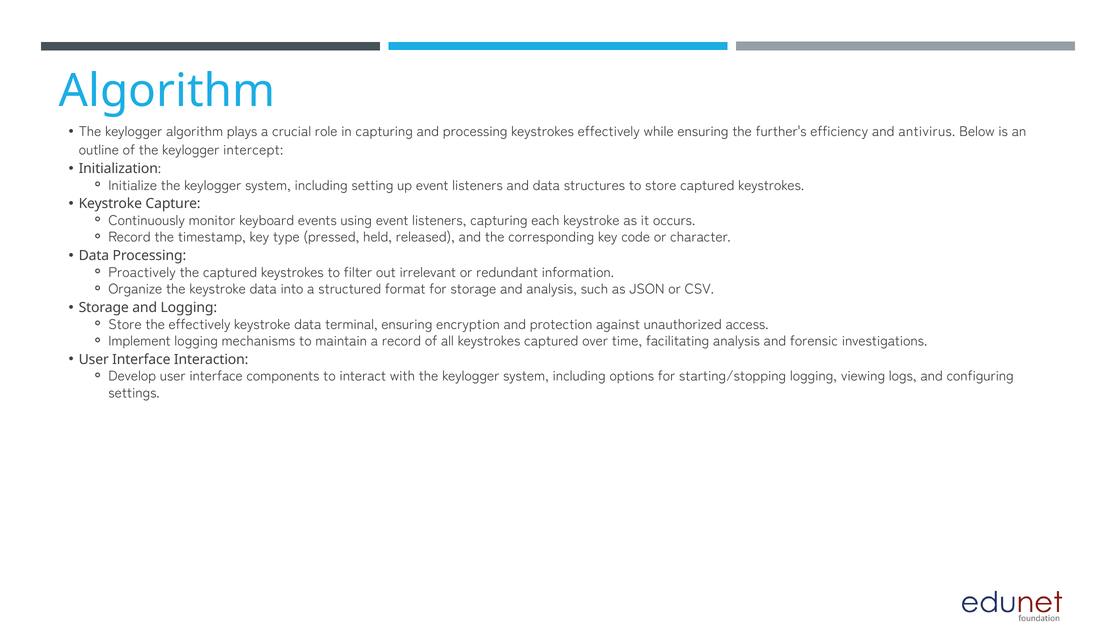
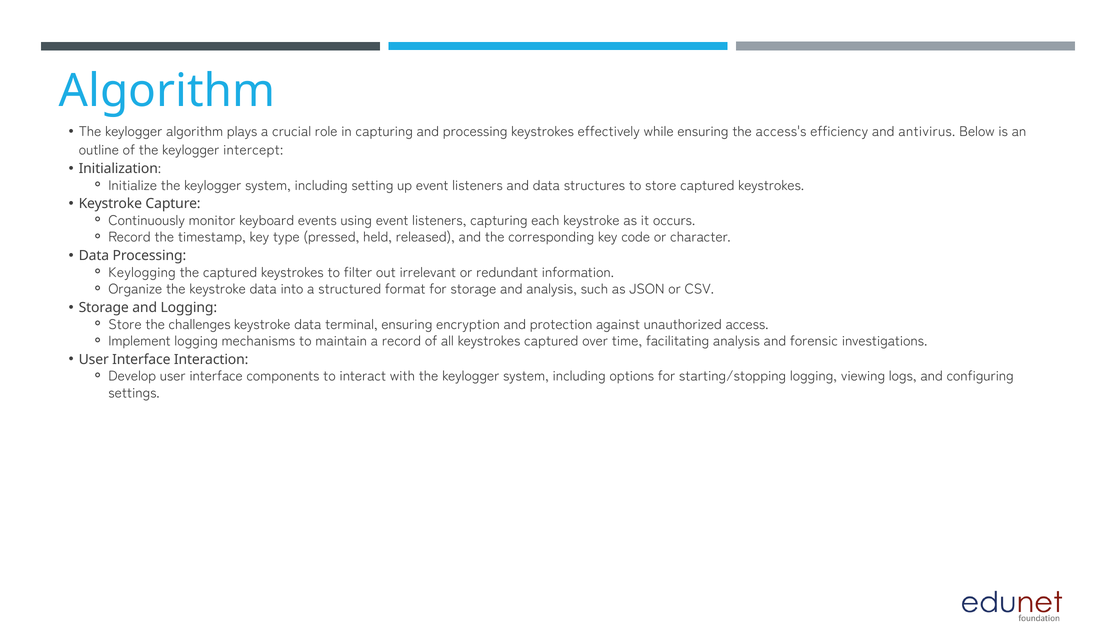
further's: further's -> access's (781, 132)
Proactively: Proactively -> Keylogging (142, 272)
the effectively: effectively -> challenges (200, 324)
